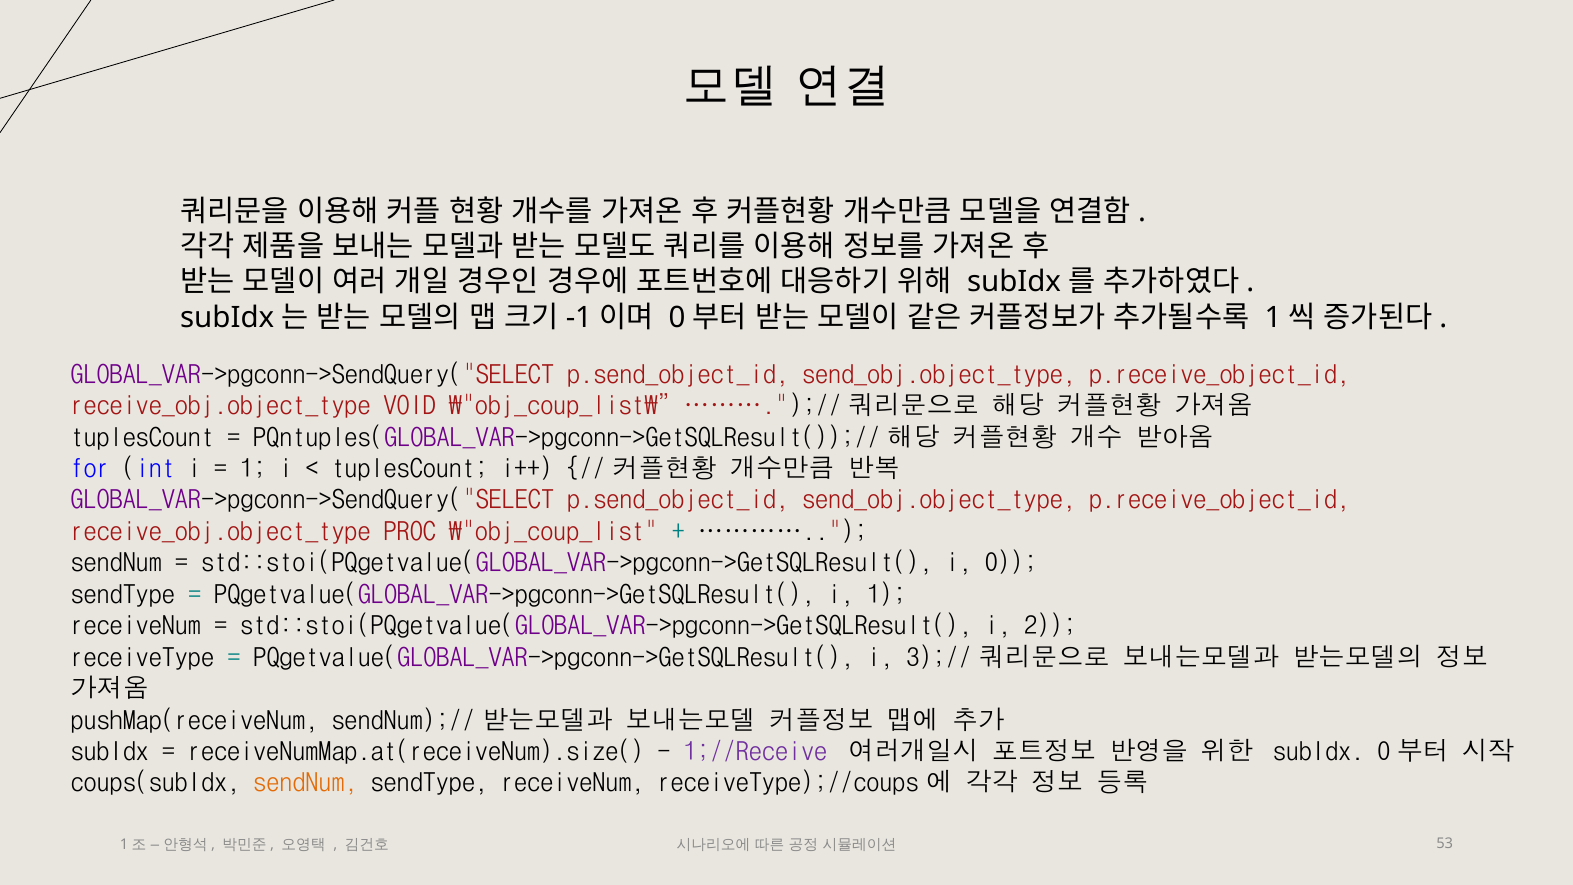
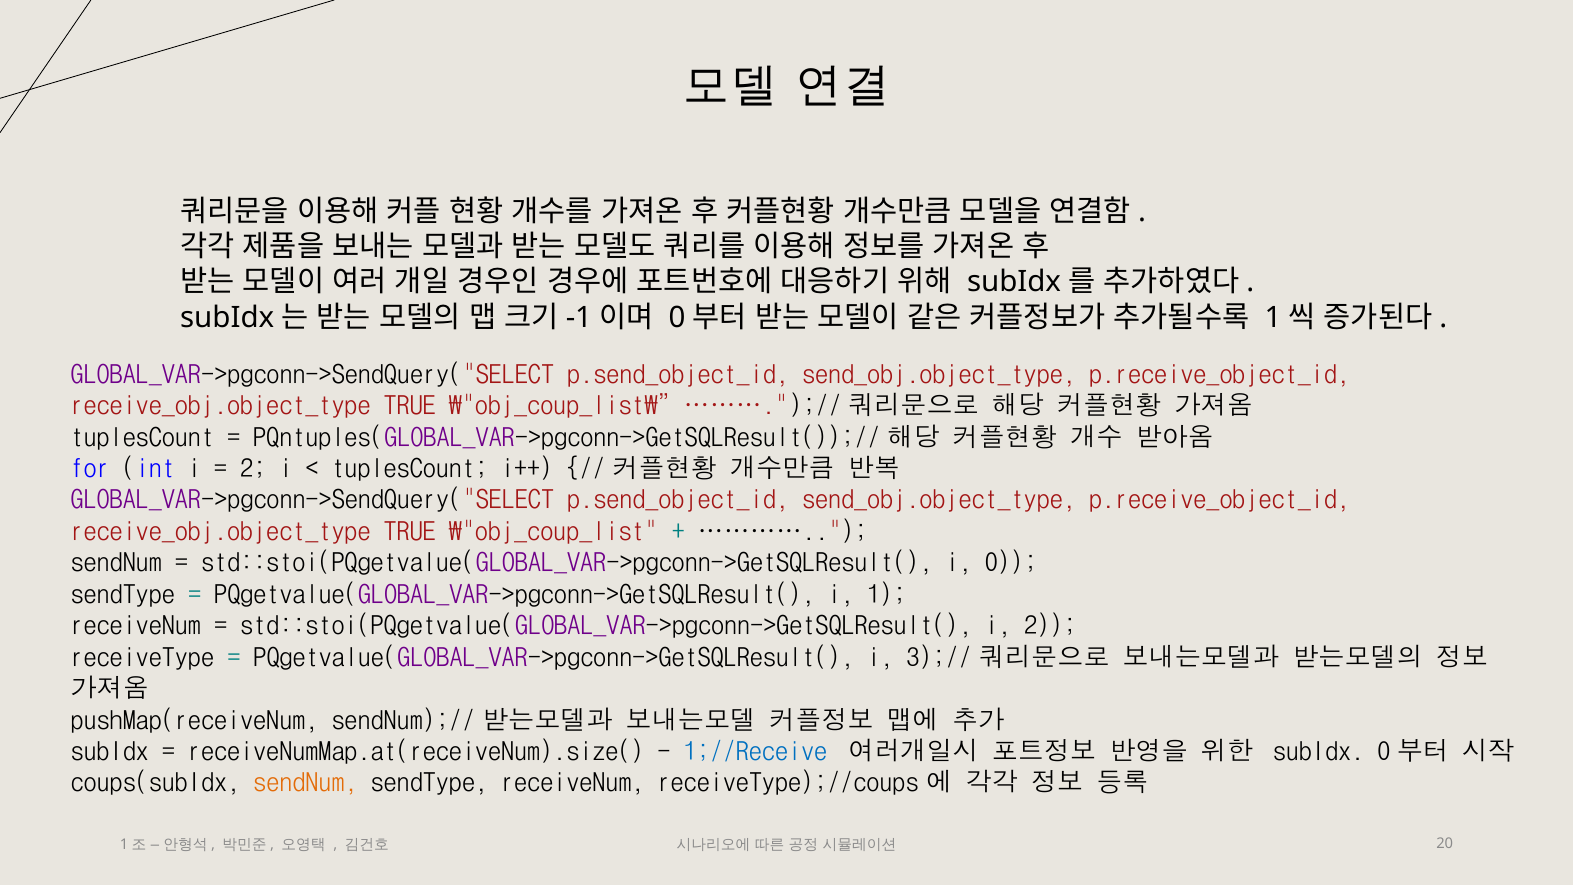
VOID: VOID -> TRUE (410, 406)
1: 1 -> 2 (253, 469)
PROC: PROC -> TRUE (410, 532)
1;//Receive colour: purple -> blue (755, 752)
53: 53 -> 20 (1445, 843)
